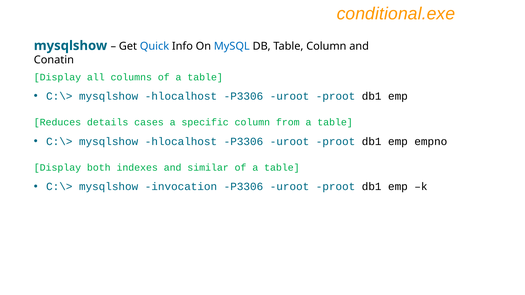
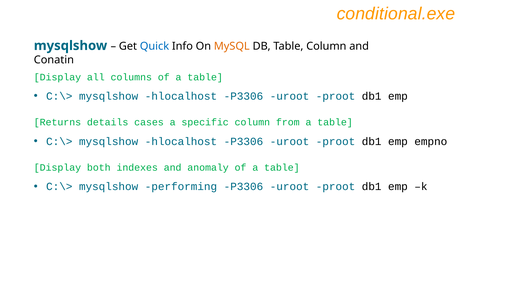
MySQL colour: blue -> orange (232, 46)
Reduces: Reduces -> Returns (57, 123)
similar: similar -> anomaly (208, 168)
invocation: invocation -> performing (181, 187)
